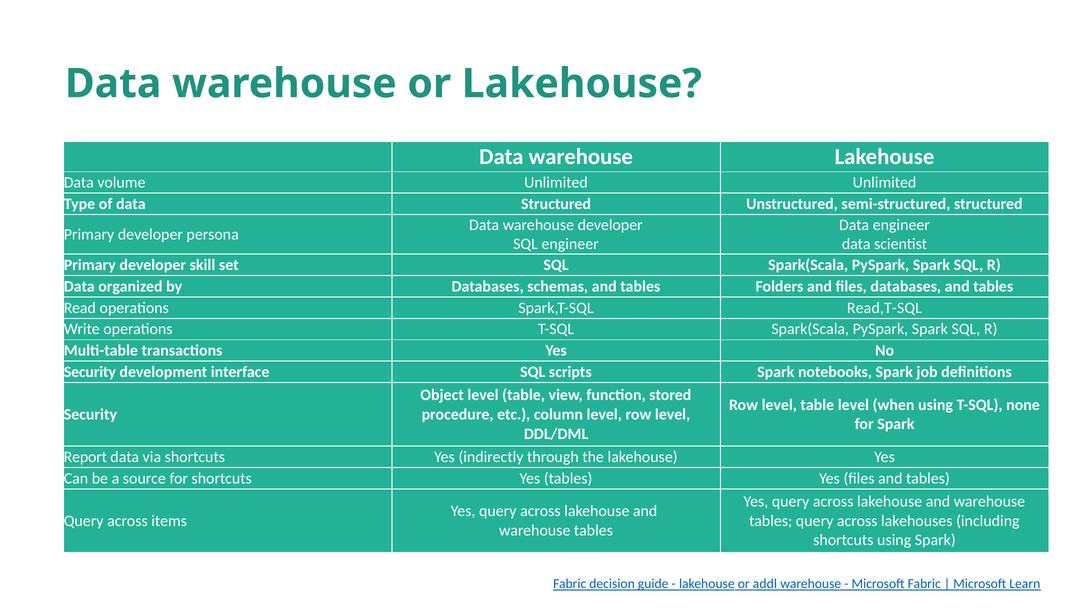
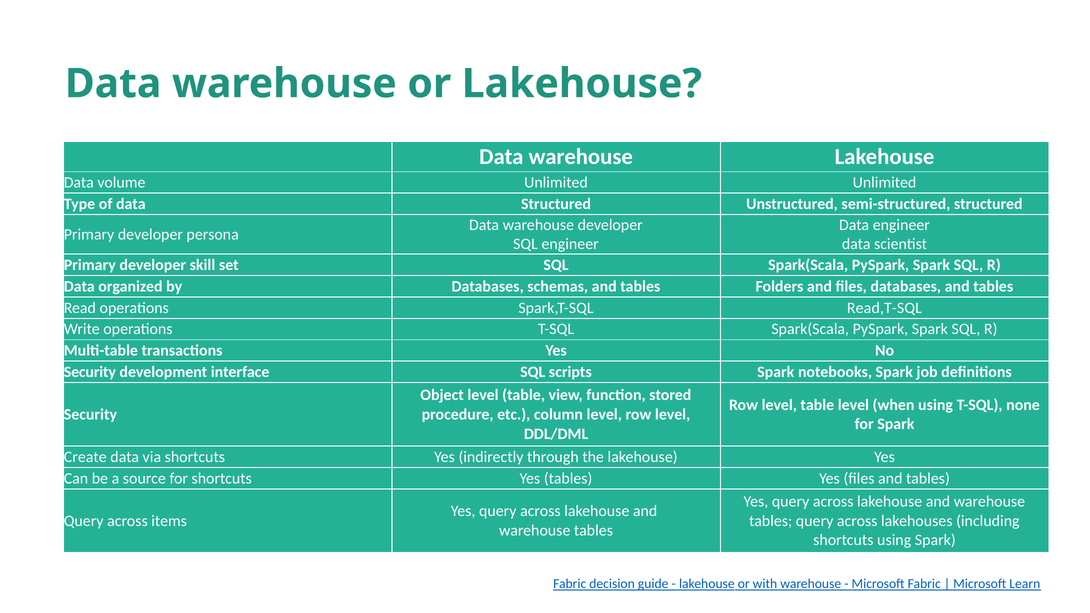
Report: Report -> Create (85, 457)
addl: addl -> with (765, 584)
